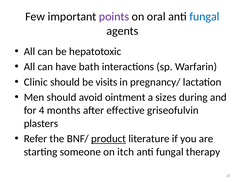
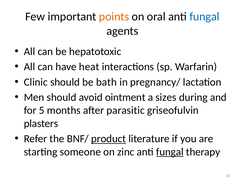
points colour: purple -> orange (114, 17)
bath: bath -> heat (89, 67)
visits: visits -> bath (106, 82)
4: 4 -> 5 (42, 110)
effective: effective -> parasitic (126, 110)
itch: itch -> zinc (126, 152)
fungal underline: none -> present (170, 152)
